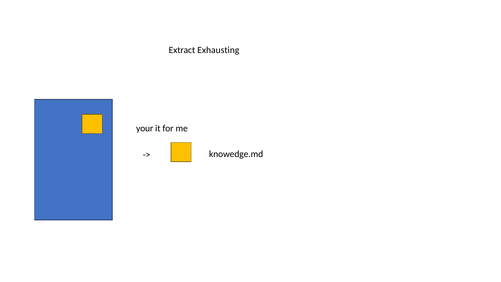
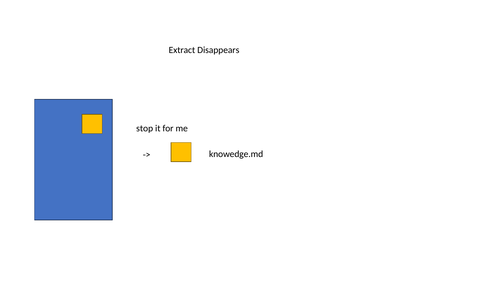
Exhausting: Exhausting -> Disappears (218, 50)
your: your -> stop (145, 128)
